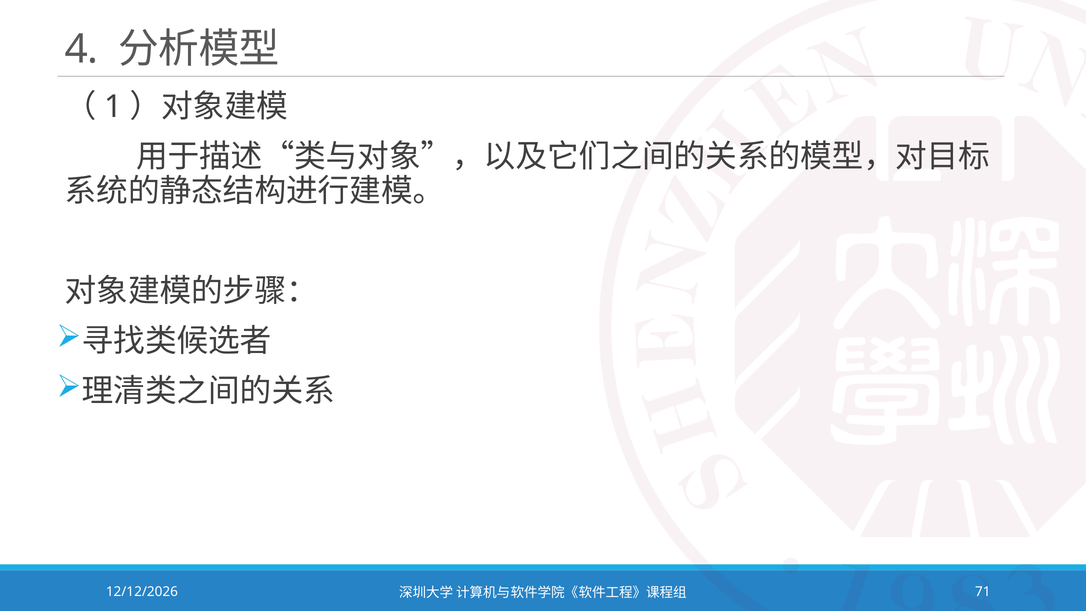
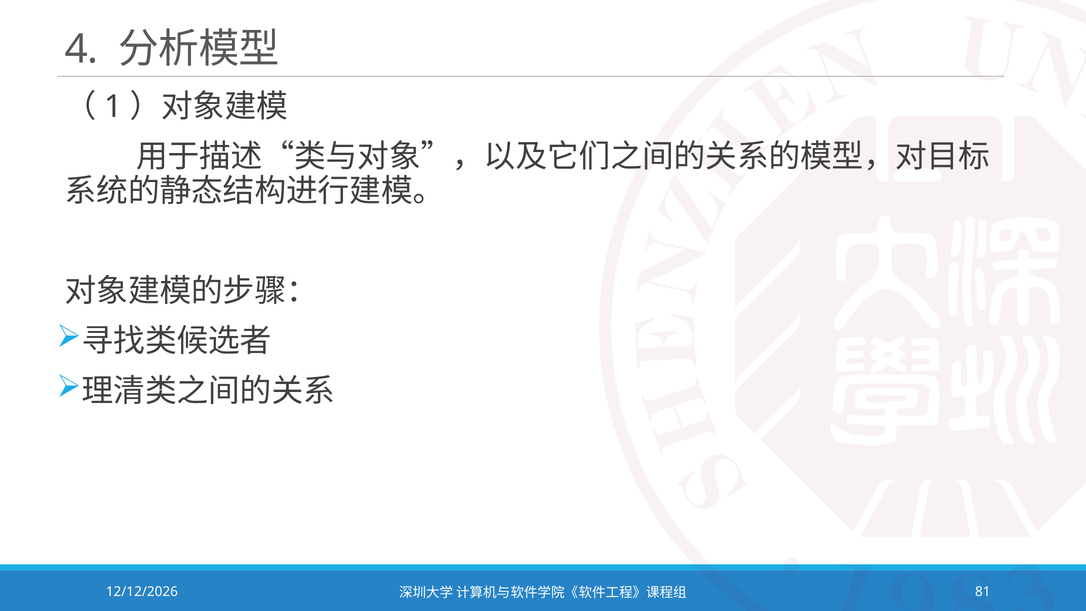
71: 71 -> 81 (983, 591)
